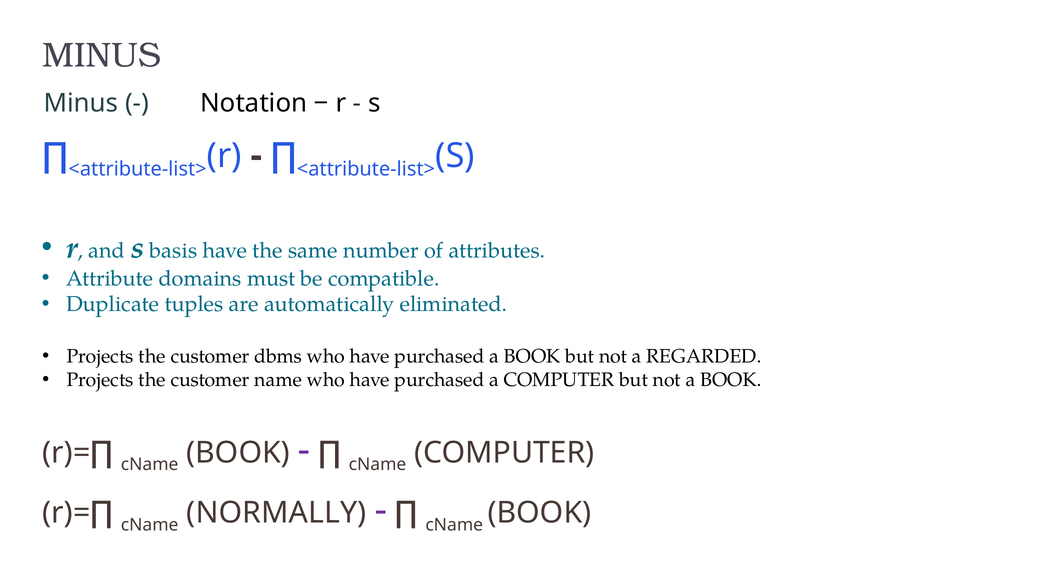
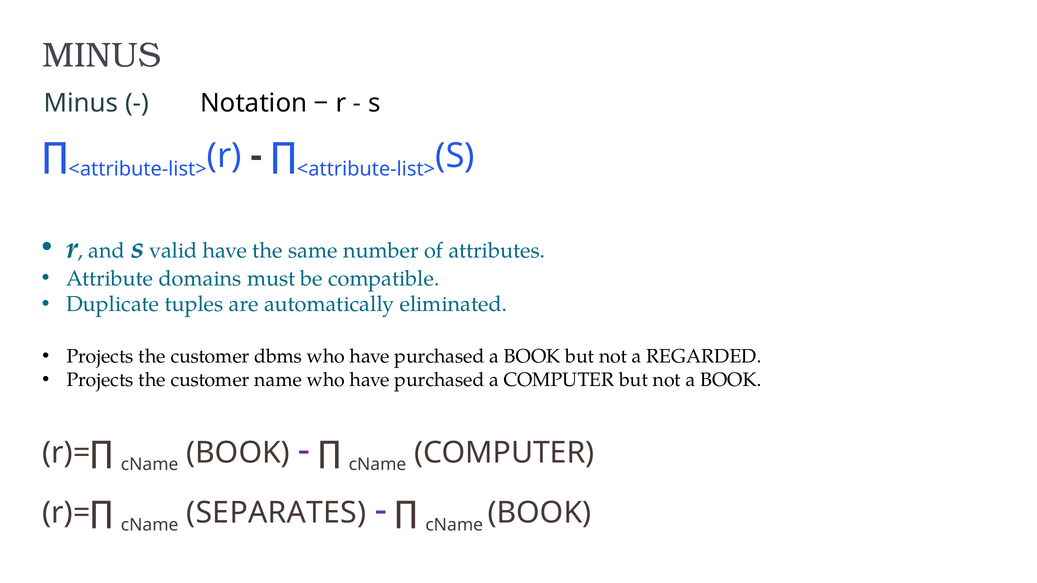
basis: basis -> valid (173, 251)
NORMALLY: NORMALLY -> SEPARATES (276, 513)
